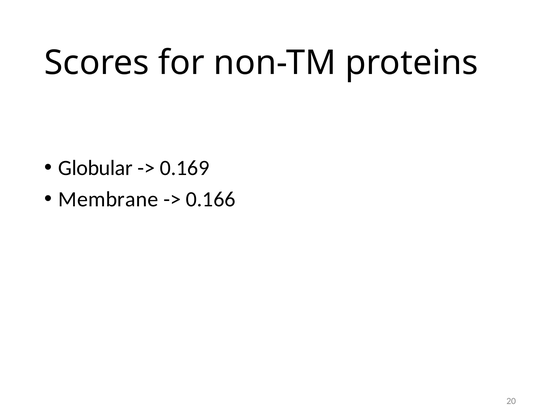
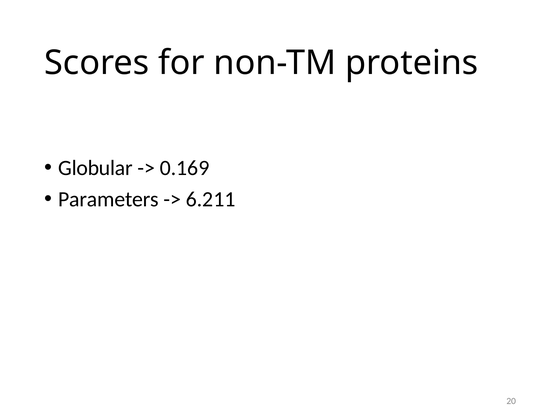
Membrane: Membrane -> Parameters (108, 199)
0.166: 0.166 -> 6.211 (211, 199)
